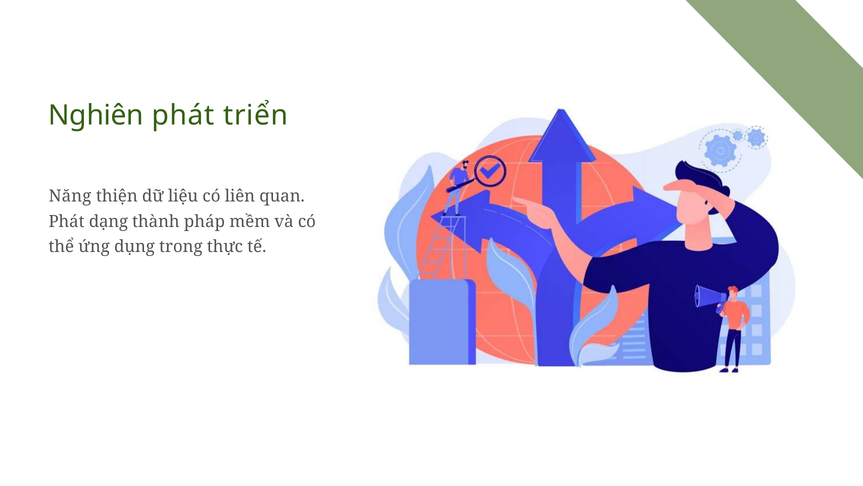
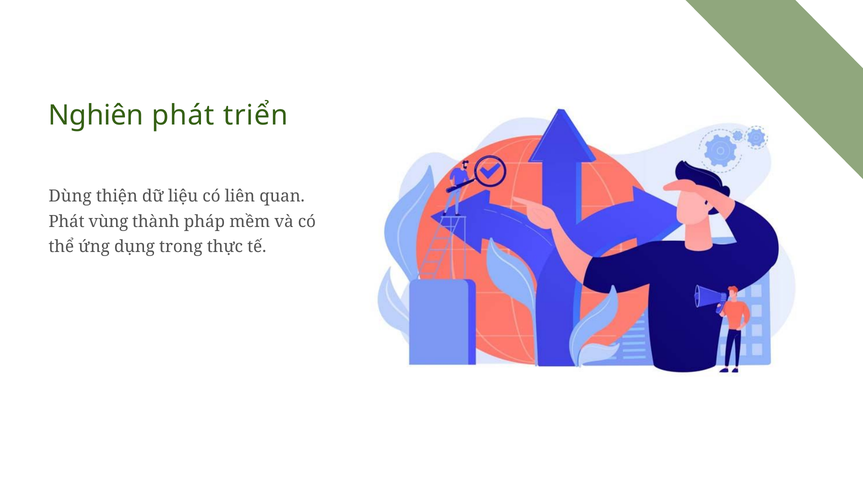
Năng: Năng -> Dùng (70, 196)
dạng: dạng -> vùng (108, 221)
